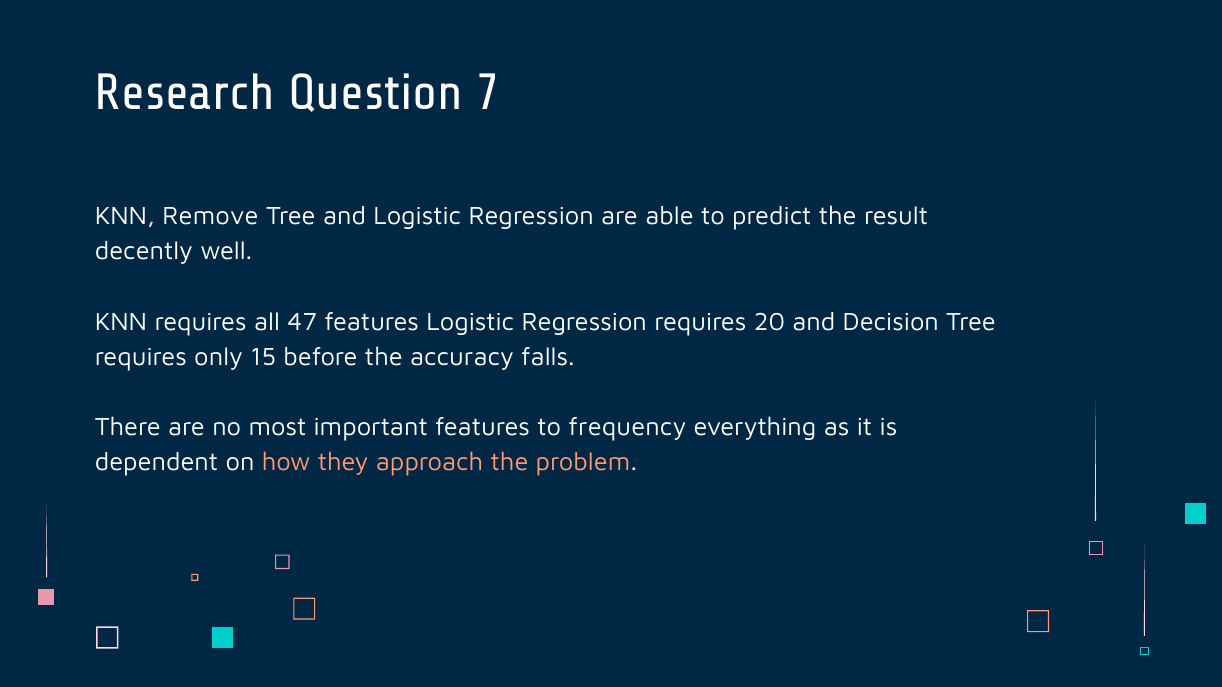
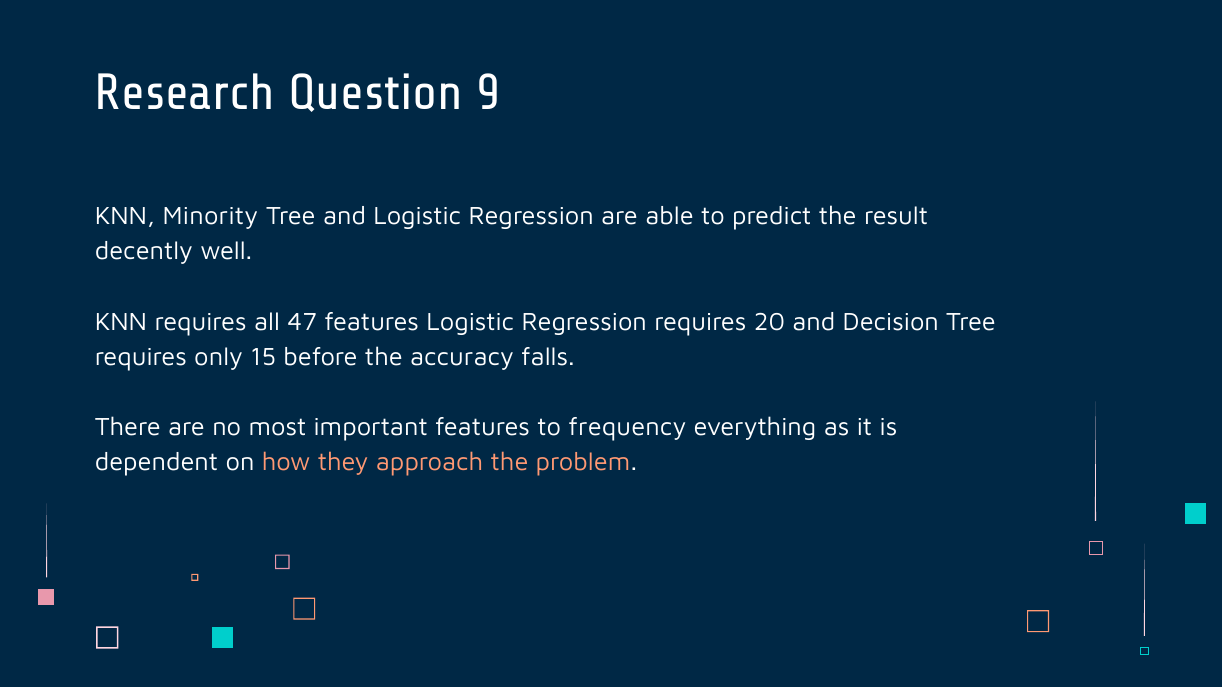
7: 7 -> 9 (489, 93)
Remove: Remove -> Minority (210, 217)
